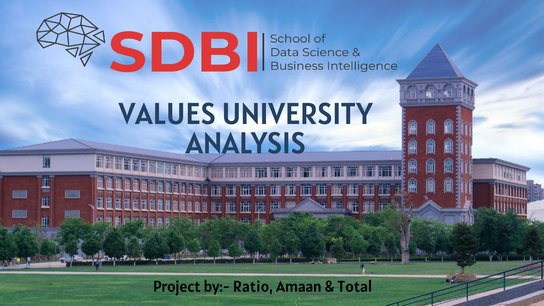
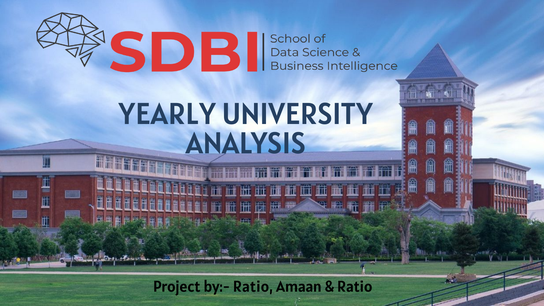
VALUES: VALUES -> YEARLY (167, 114)
Total: Total -> Ratio (355, 287)
